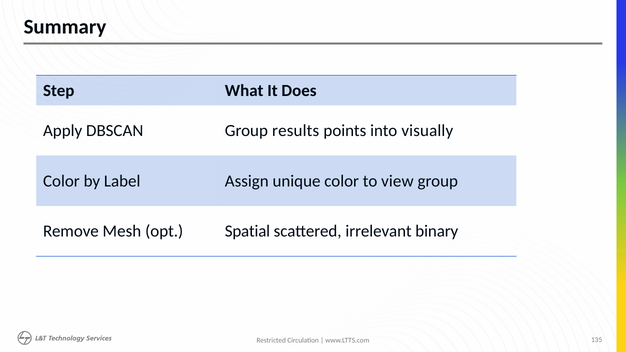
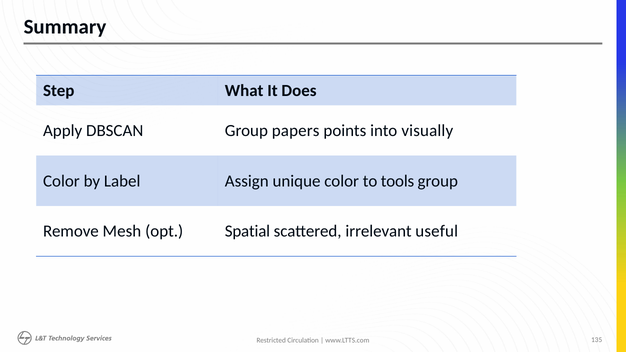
results: results -> papers (296, 131)
view: view -> tools (398, 181)
binary: binary -> useful (437, 231)
